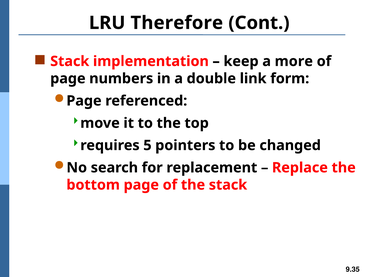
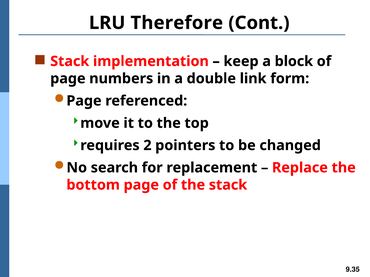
more: more -> block (294, 61)
5: 5 -> 2 (147, 146)
